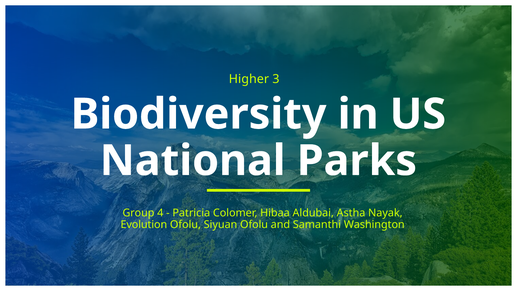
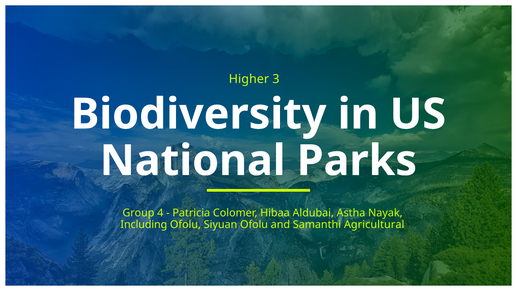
Evolution: Evolution -> Including (144, 224)
Washington: Washington -> Agricultural (374, 224)
